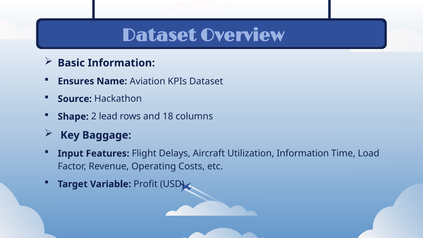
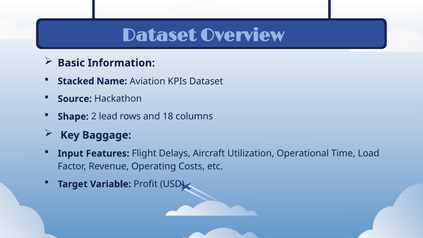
Ensures: Ensures -> Stacked (76, 81)
Utilization Information: Information -> Operational (303, 153)
